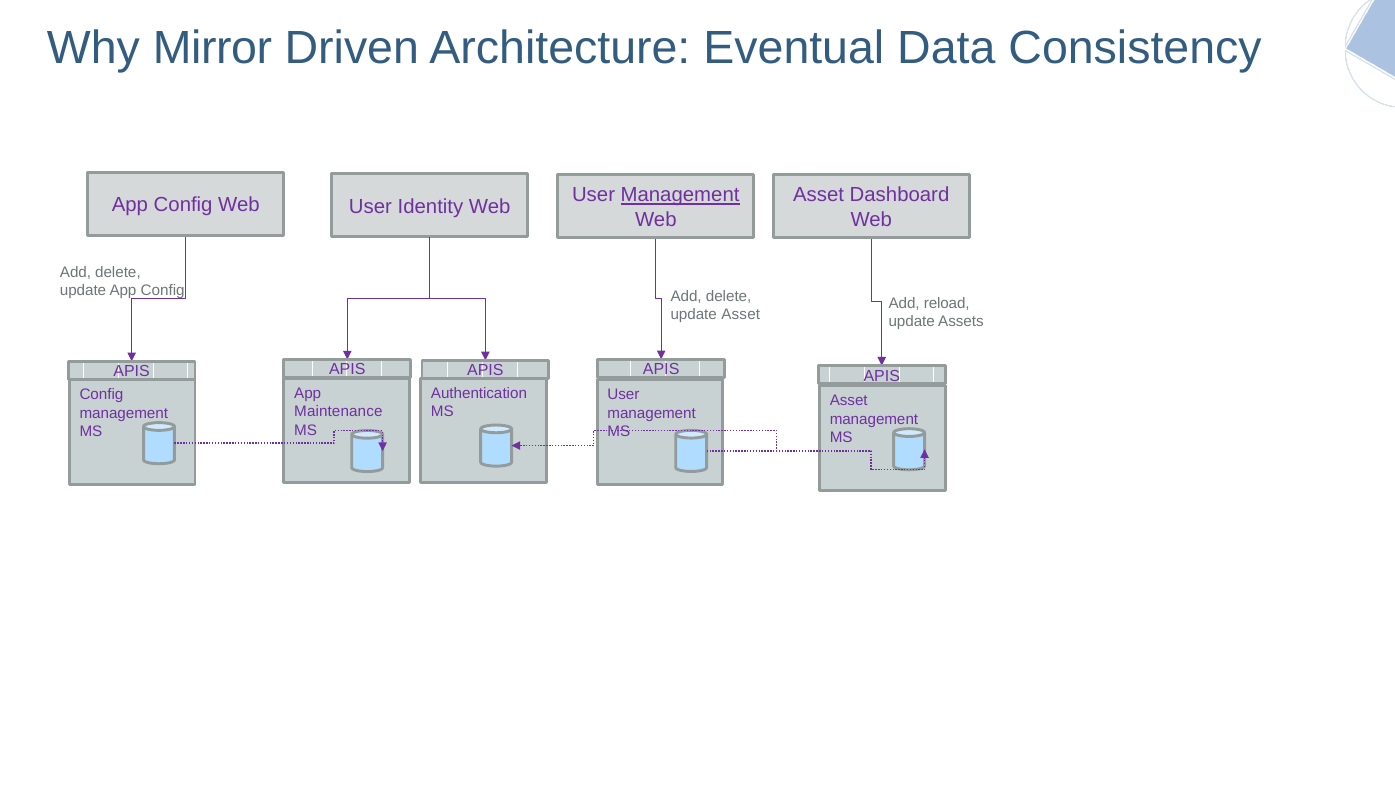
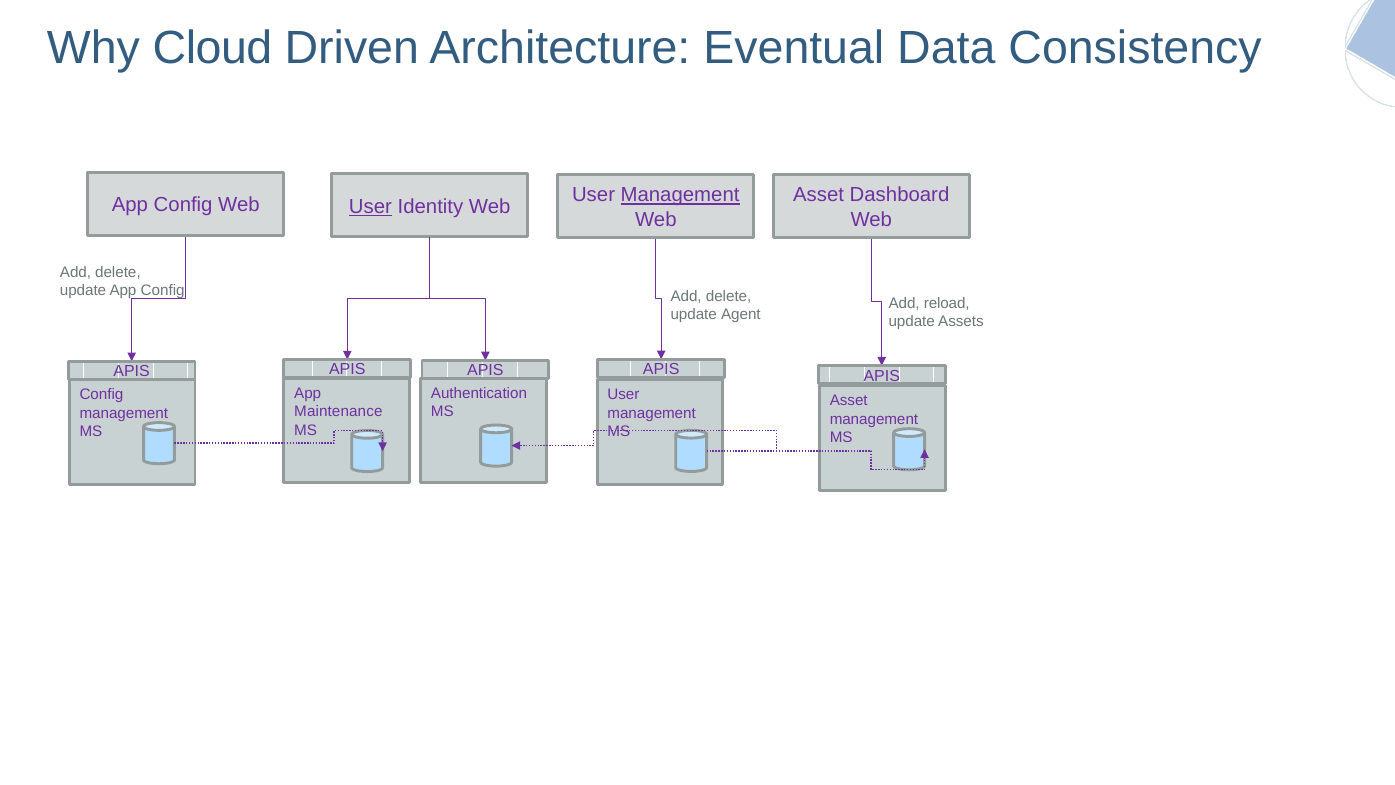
Mirror: Mirror -> Cloud (212, 48)
User underline: none -> present (370, 207)
update Asset: Asset -> Agent (741, 314)
